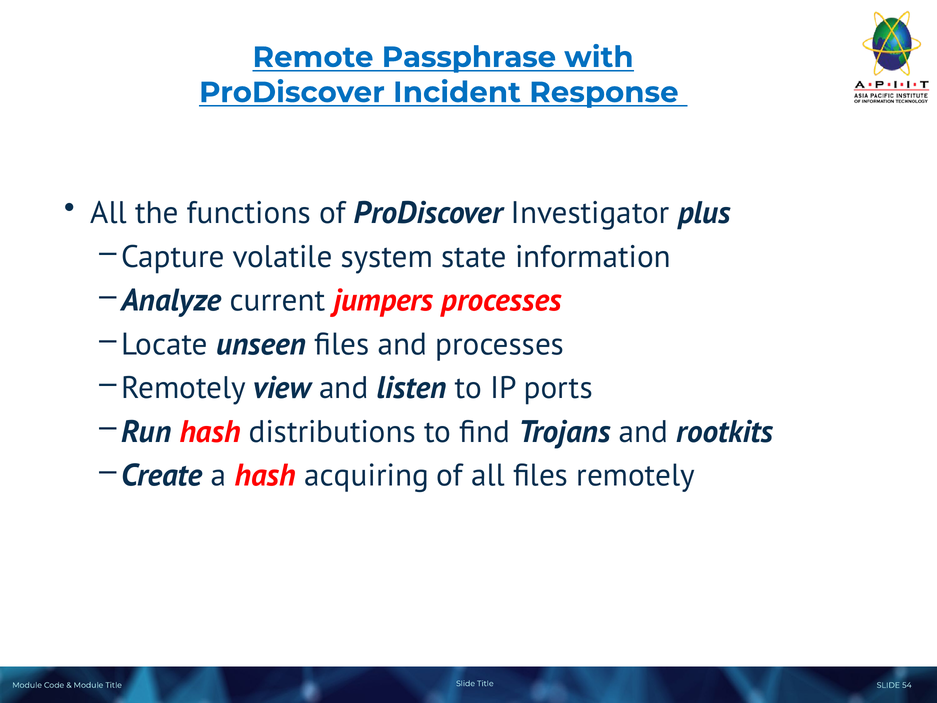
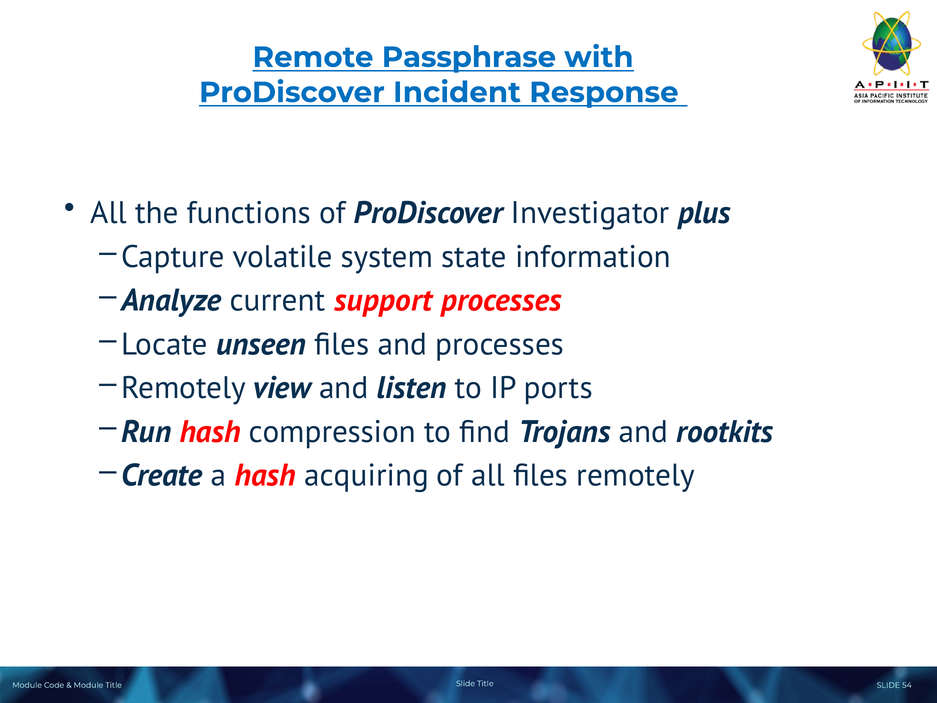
jumpers: jumpers -> support (383, 300)
distributions: distributions -> compression (332, 432)
